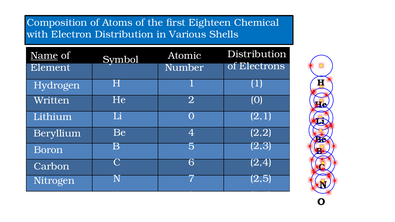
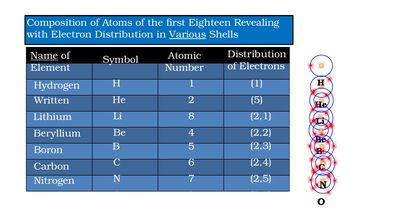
Chemical: Chemical -> Revealing (257, 23)
Various underline: none -> present (188, 34)
2 0: 0 -> 5 (257, 100)
Li 0: 0 -> 8 (191, 116)
